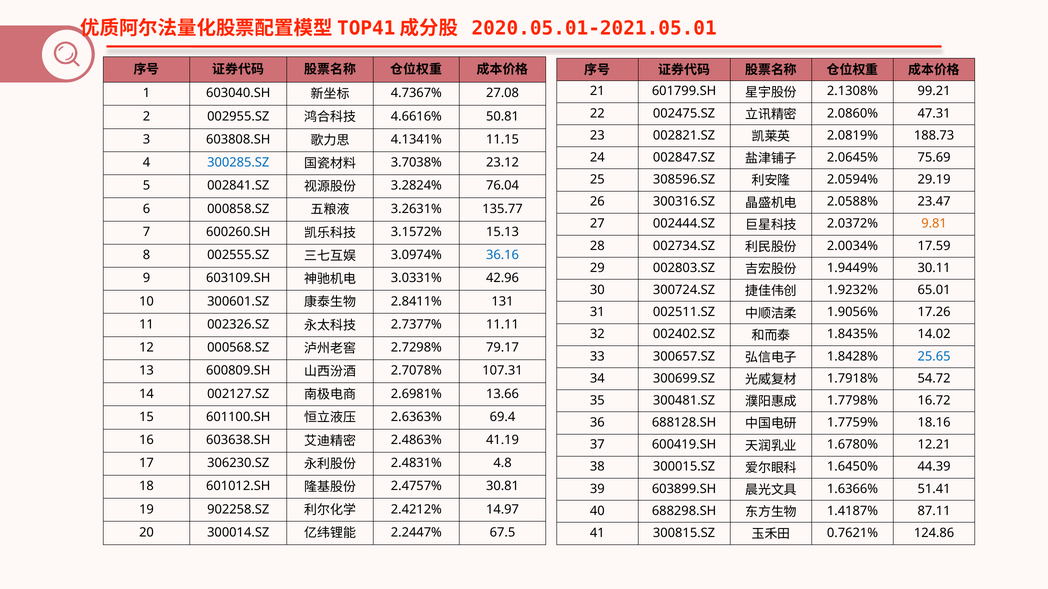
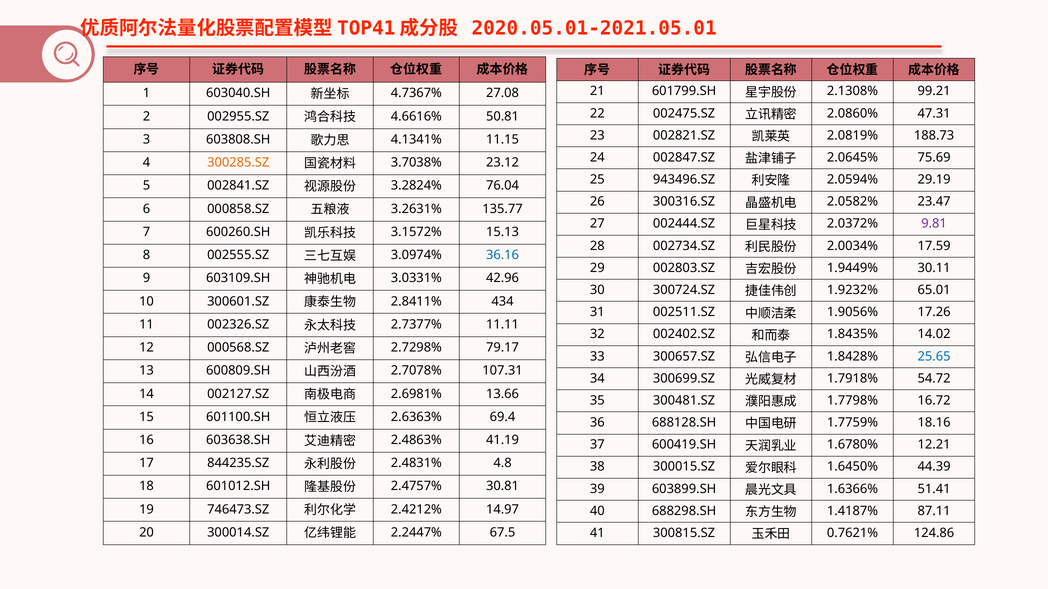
300285.SZ colour: blue -> orange (238, 163)
308596.SZ: 308596.SZ -> 943496.SZ (684, 180)
2.0588%: 2.0588% -> 2.0582% (853, 202)
9.81 colour: orange -> purple (934, 224)
131: 131 -> 434 (503, 302)
306230.SZ: 306230.SZ -> 844235.SZ (238, 464)
902258.SZ: 902258.SZ -> 746473.SZ (238, 510)
